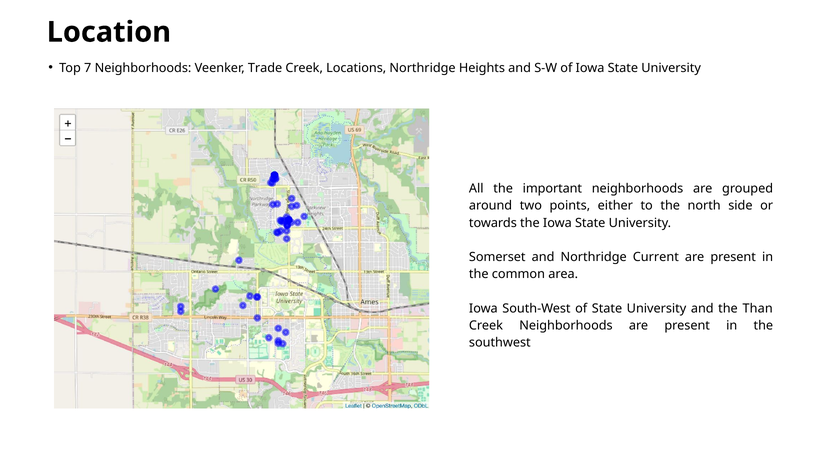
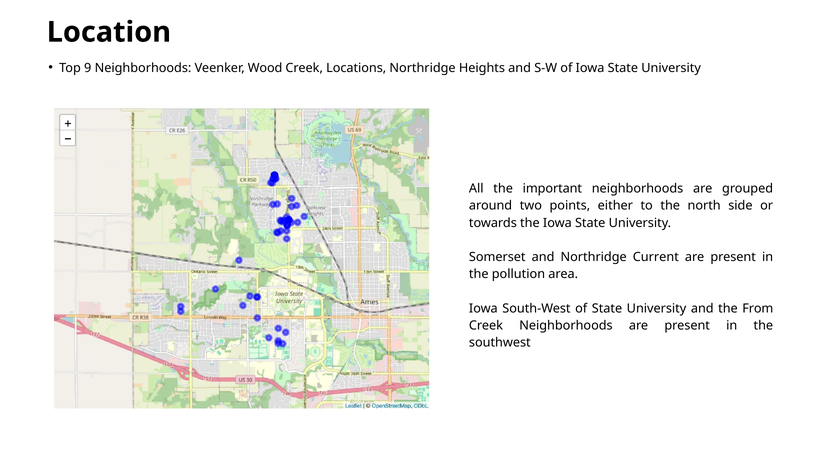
7: 7 -> 9 (88, 68)
Trade: Trade -> Wood (265, 68)
common: common -> pollution (518, 274)
Than: Than -> From (758, 309)
